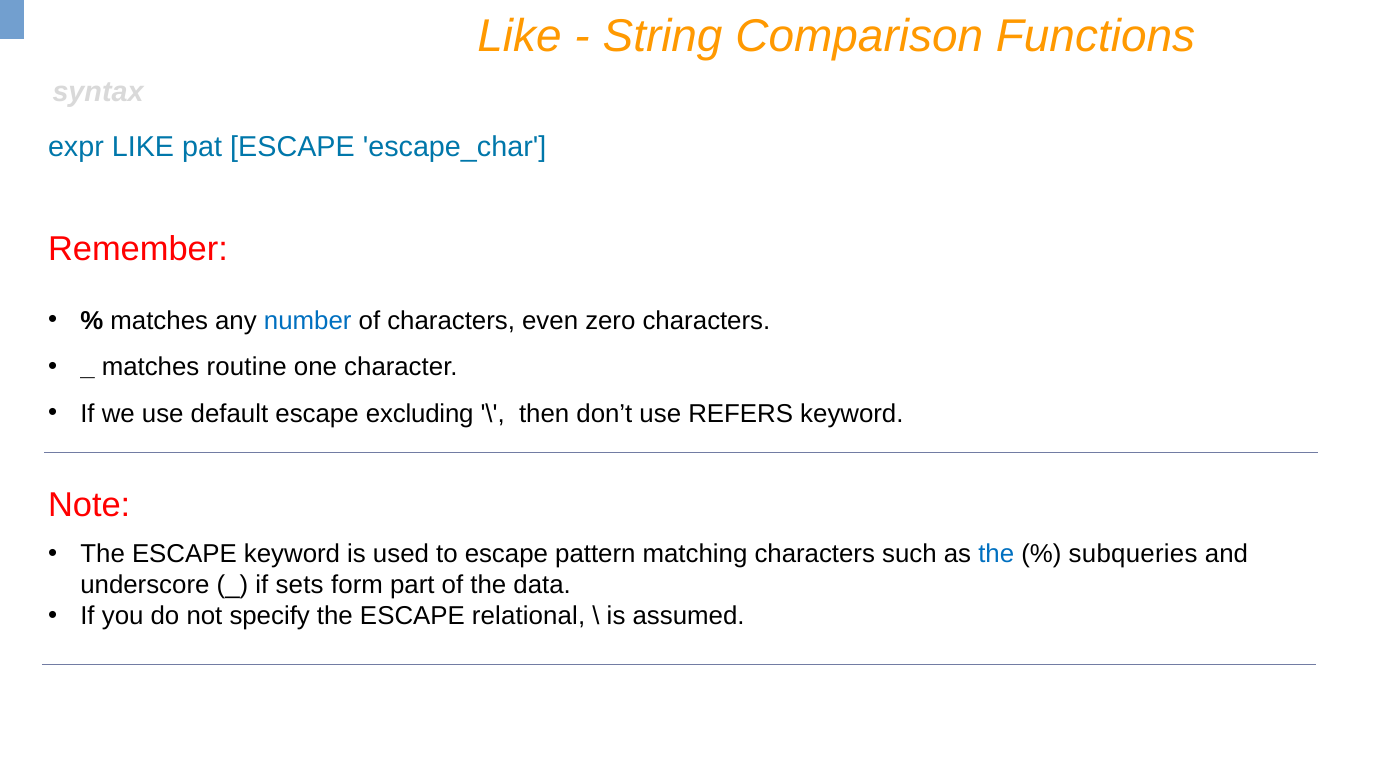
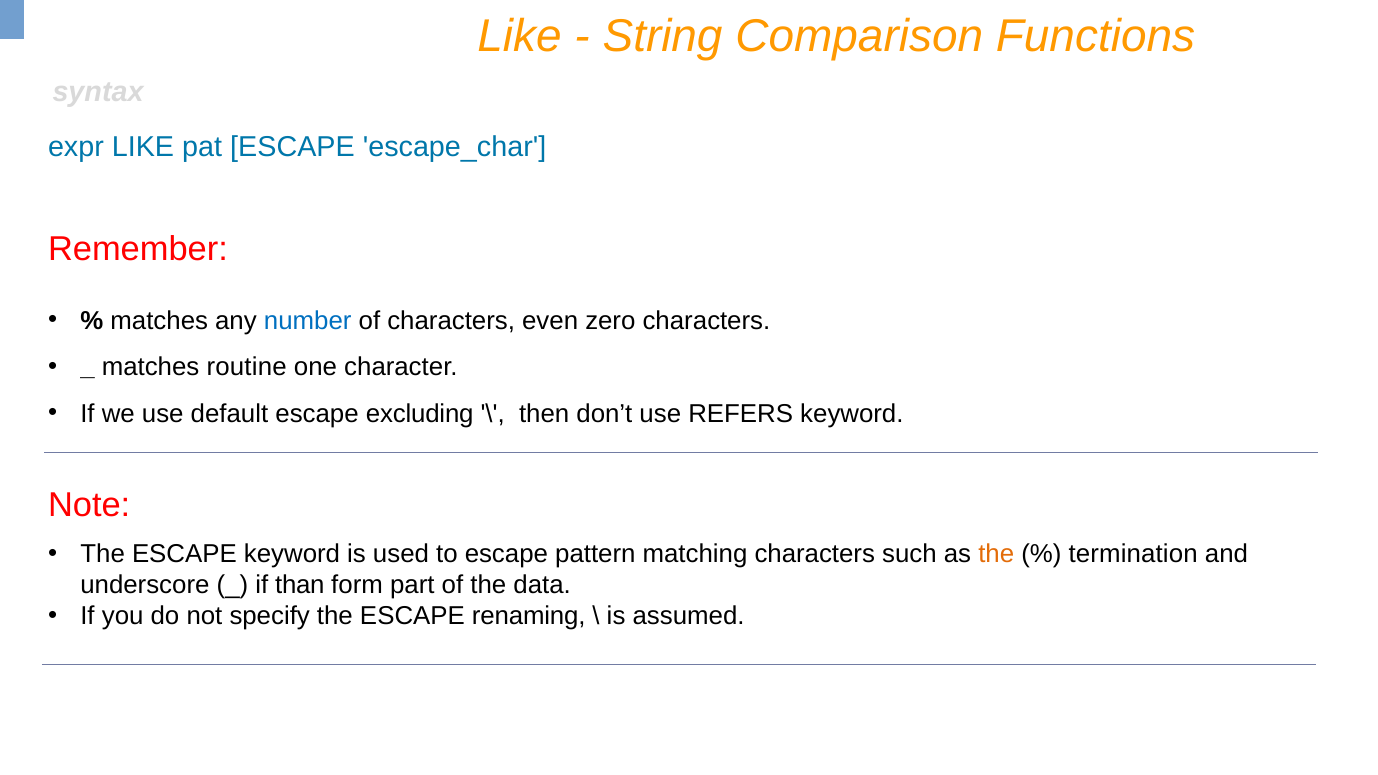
the colour: blue -> orange (996, 555)
subqueries: subqueries -> termination (1133, 555)
sets: sets -> than (300, 586)
relational: relational -> renaming (529, 617)
